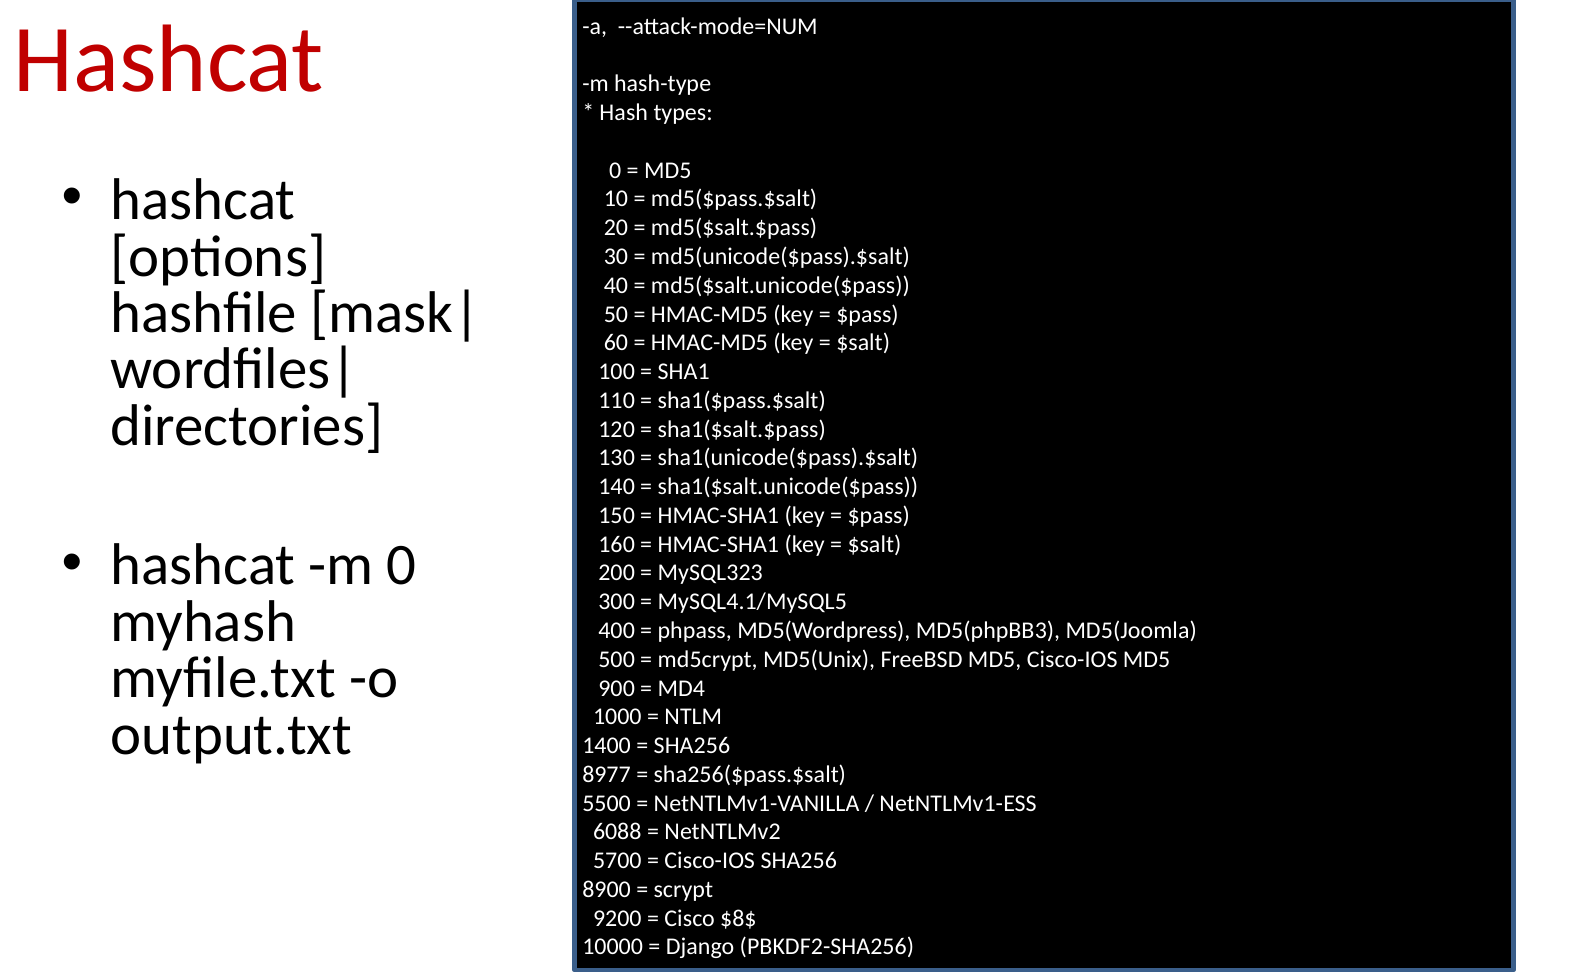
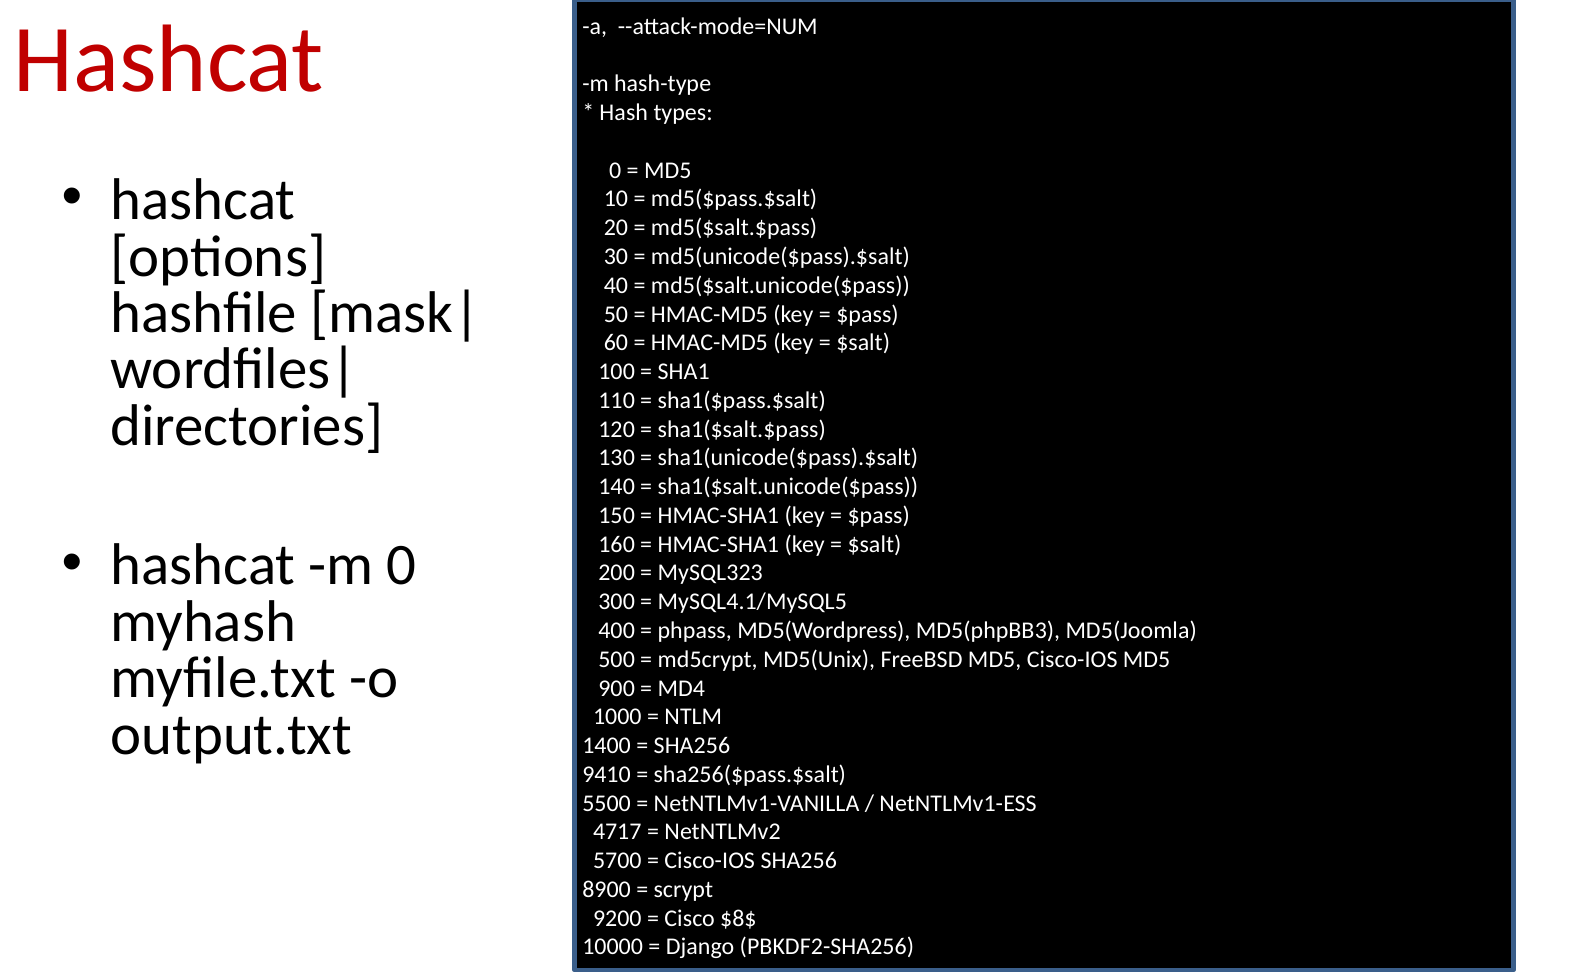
8977: 8977 -> 9410 (606, 775)
6088: 6088 -> 4717 (617, 832)
